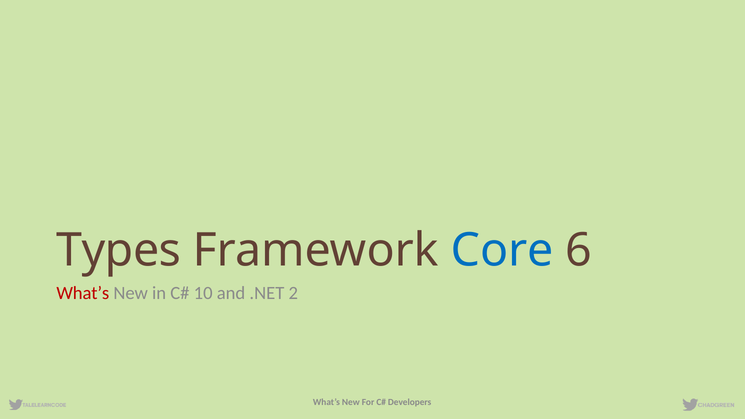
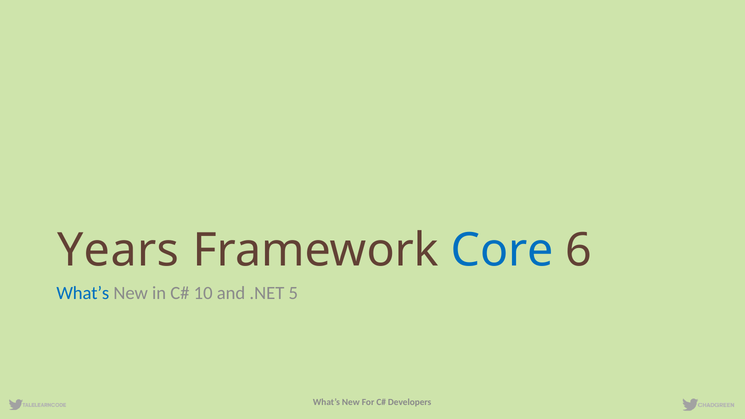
Types: Types -> Years (118, 251)
What’s colour: red -> blue (83, 293)
2: 2 -> 5 (293, 293)
